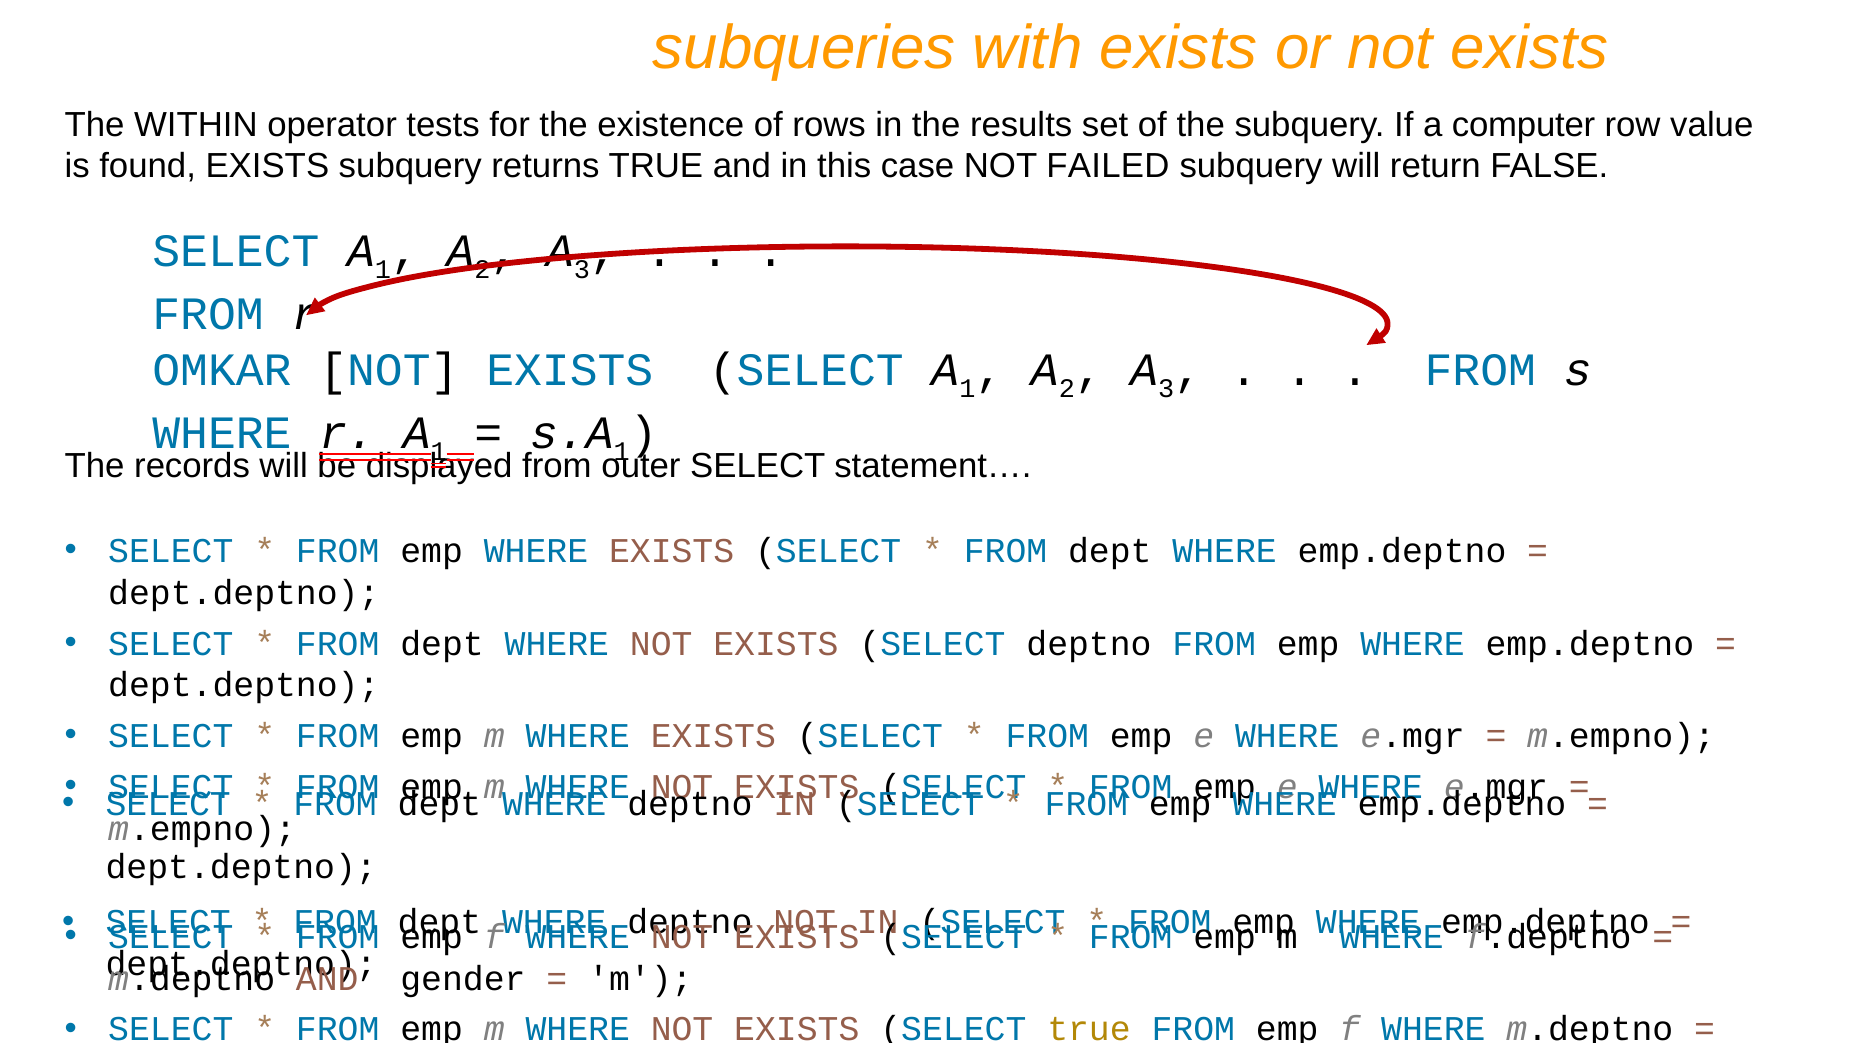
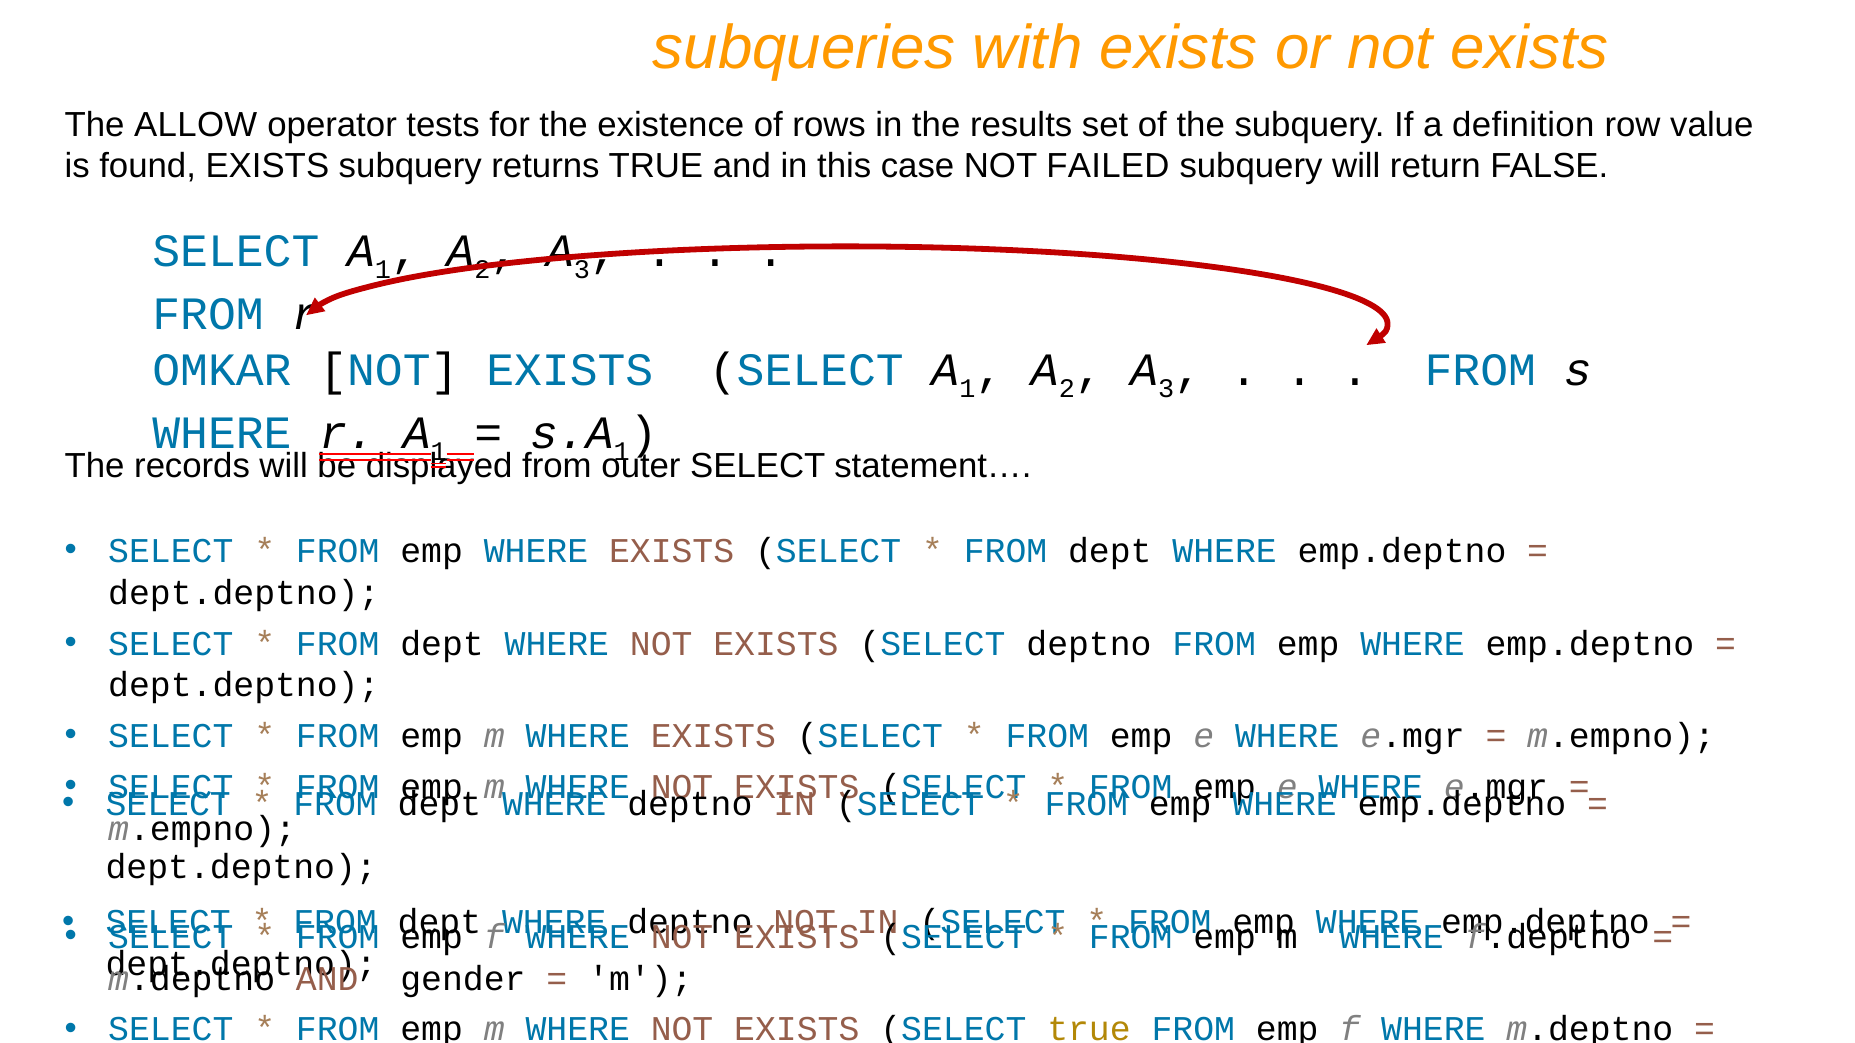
WITHIN: WITHIN -> ALLOW (196, 125)
computer: computer -> definition (1523, 125)
